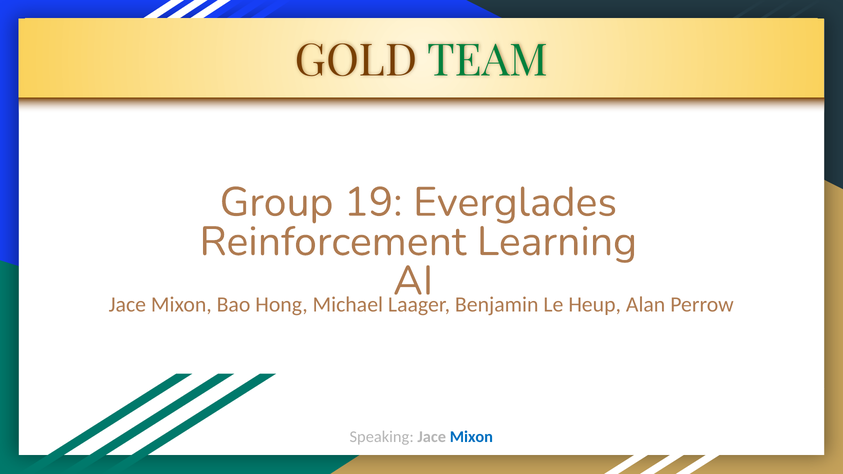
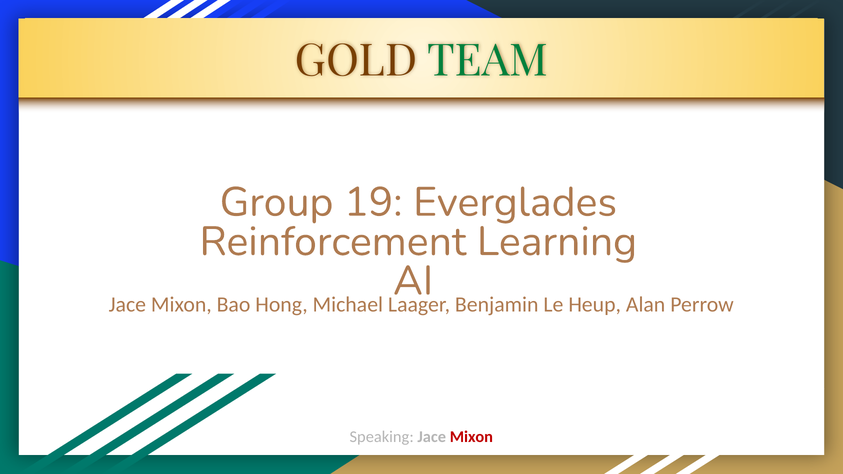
Mixon colour: blue -> red (471, 437)
